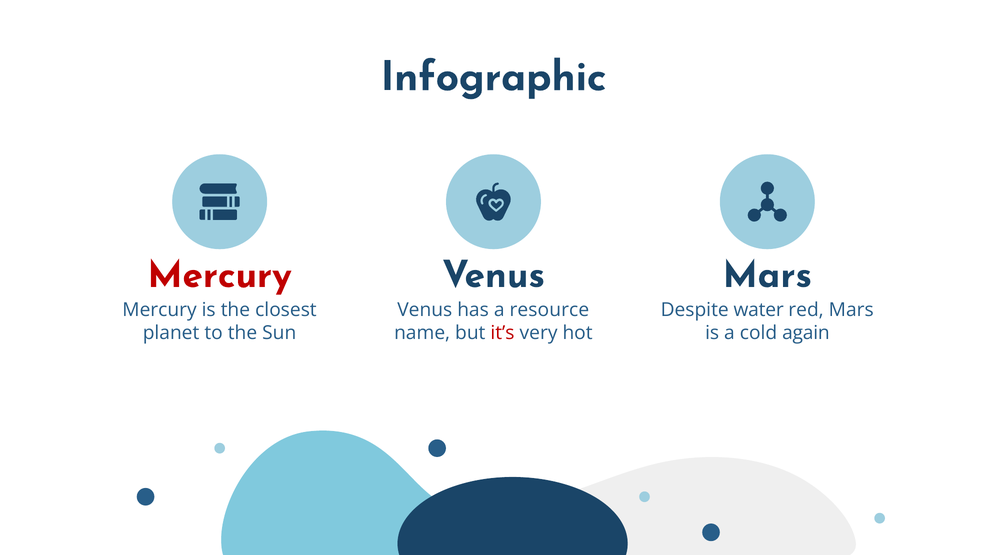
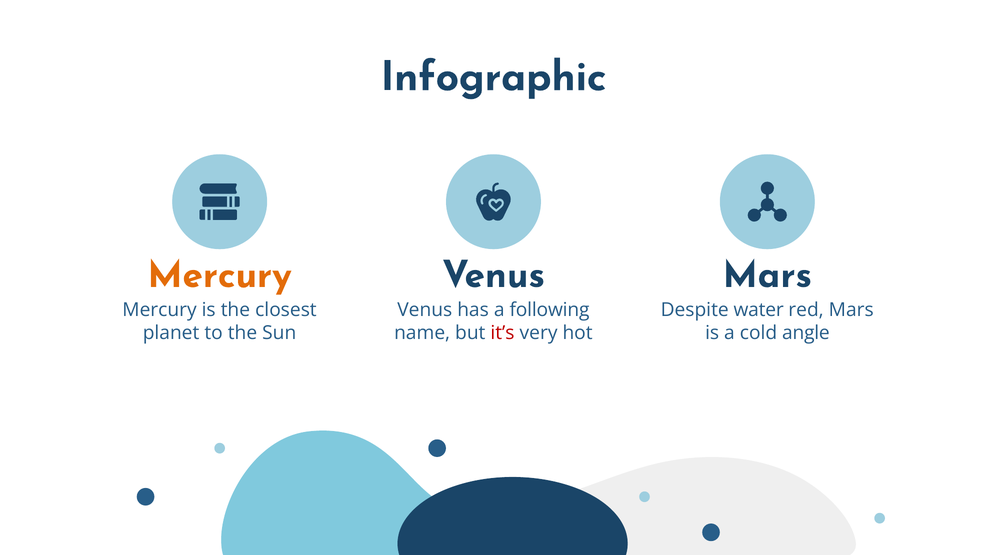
Mercury colour: red -> orange (220, 275)
resource: resource -> following (549, 310)
again: again -> angle (806, 333)
